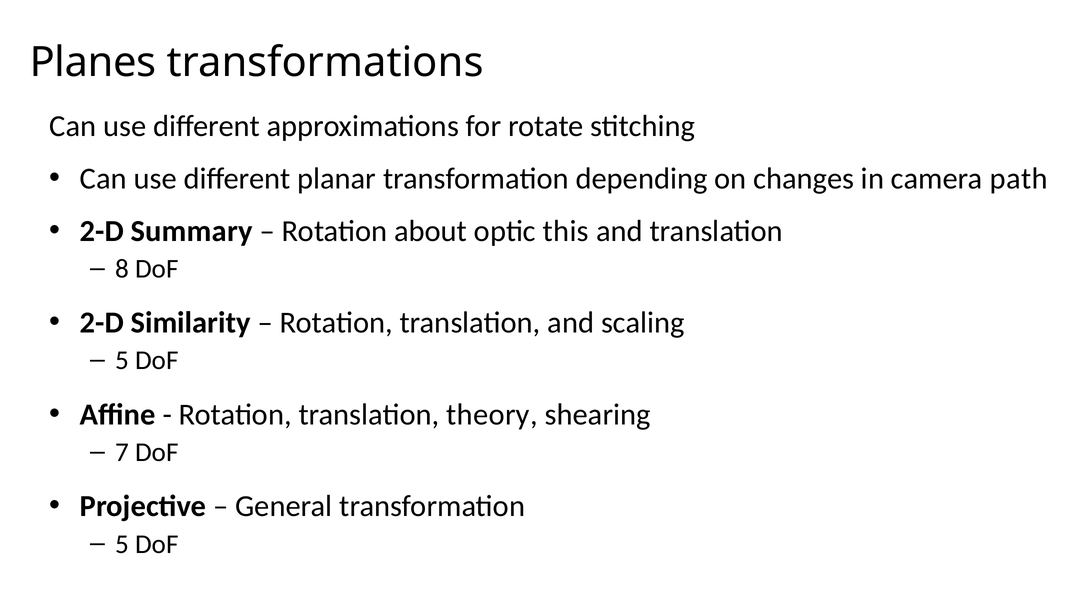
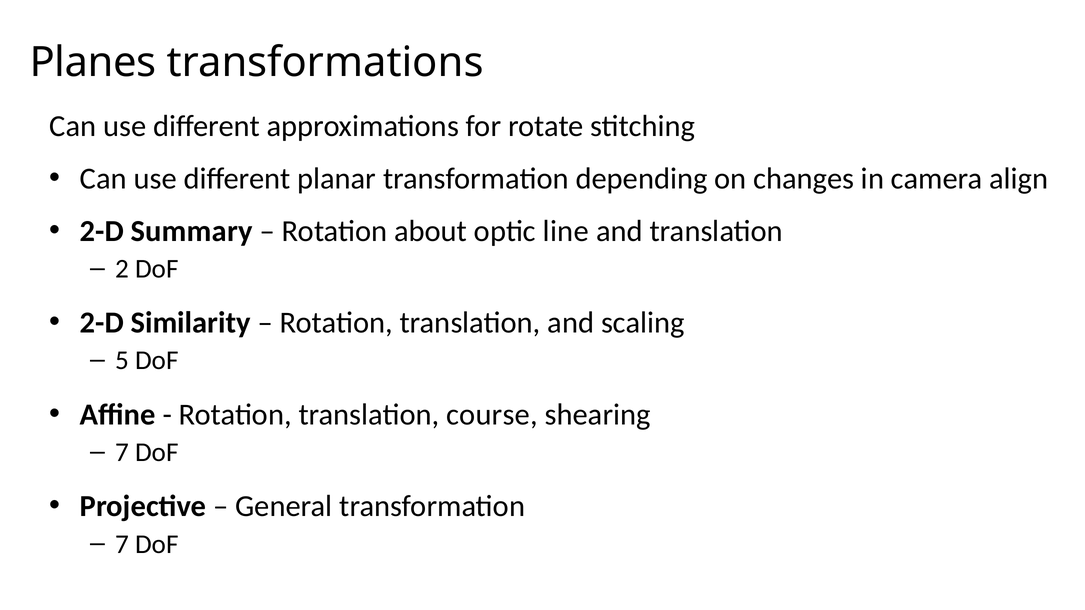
path: path -> align (1019, 179)
this: this -> line (566, 231)
8: 8 -> 2 (122, 269)
theory: theory -> course (492, 415)
5: 5 -> 7 (122, 544)
